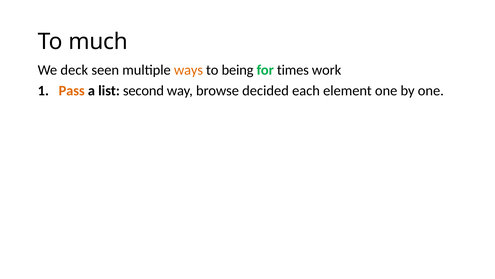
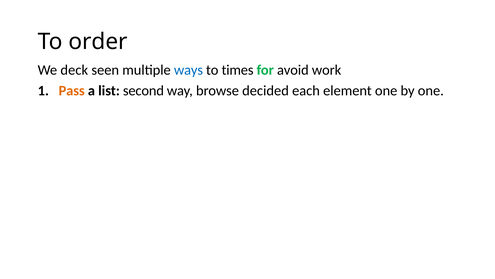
much: much -> order (98, 42)
ways colour: orange -> blue (188, 70)
being: being -> times (238, 70)
times: times -> avoid (293, 70)
